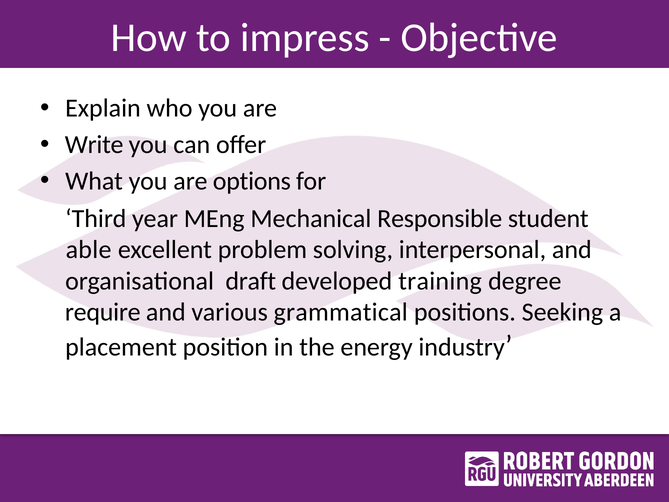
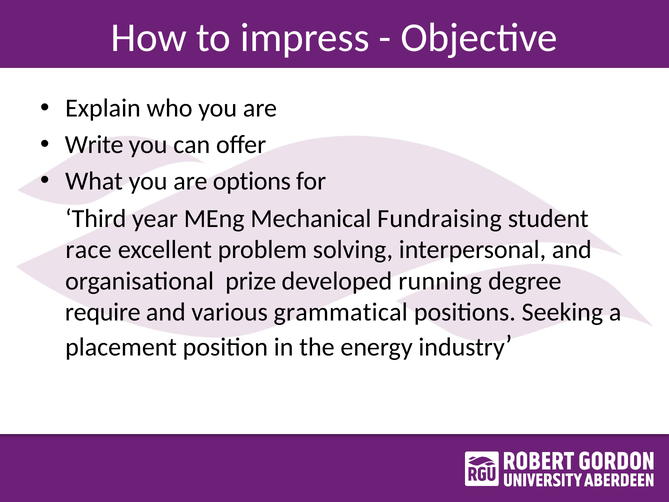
Responsible: Responsible -> Fundraising (440, 218)
able: able -> race (89, 250)
draft: draft -> prize (251, 281)
training: training -> running (440, 281)
